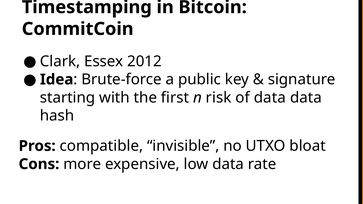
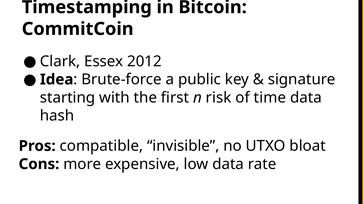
of data: data -> time (270, 98)
